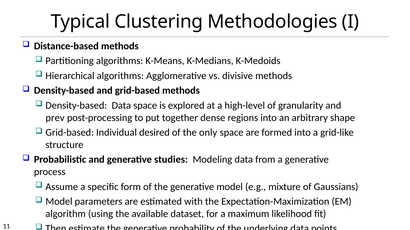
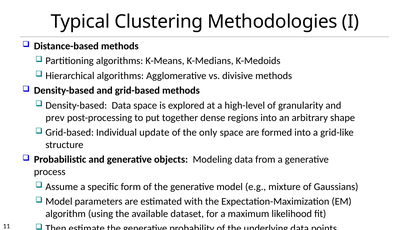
desired: desired -> update (154, 133)
studies: studies -> objects (171, 160)
